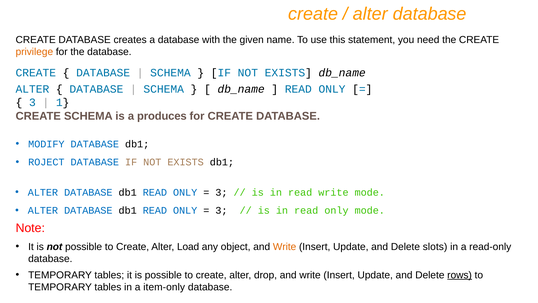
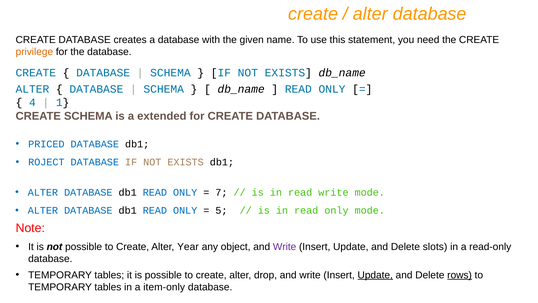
3: 3 -> 4 (32, 102)
produces: produces -> extended (162, 116)
MODIFY: MODIFY -> PRICED (46, 144)
3: 3 -> 7 (221, 192)
3: 3 -> 5 (221, 210)
Load: Load -> Year (188, 247)
Write colour: orange -> purple (285, 247)
Update underline: none -> present (375, 275)
